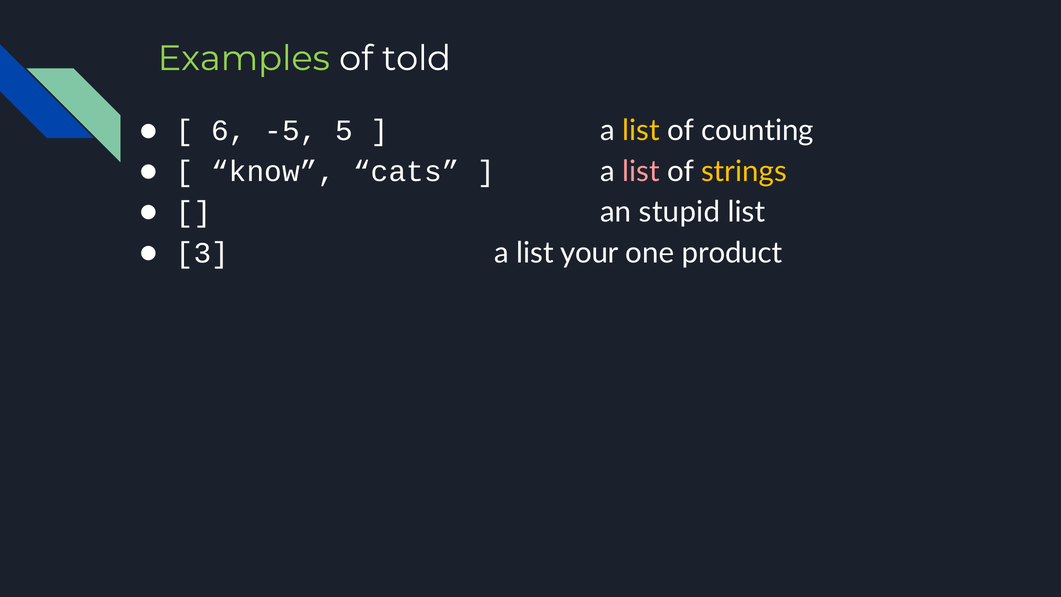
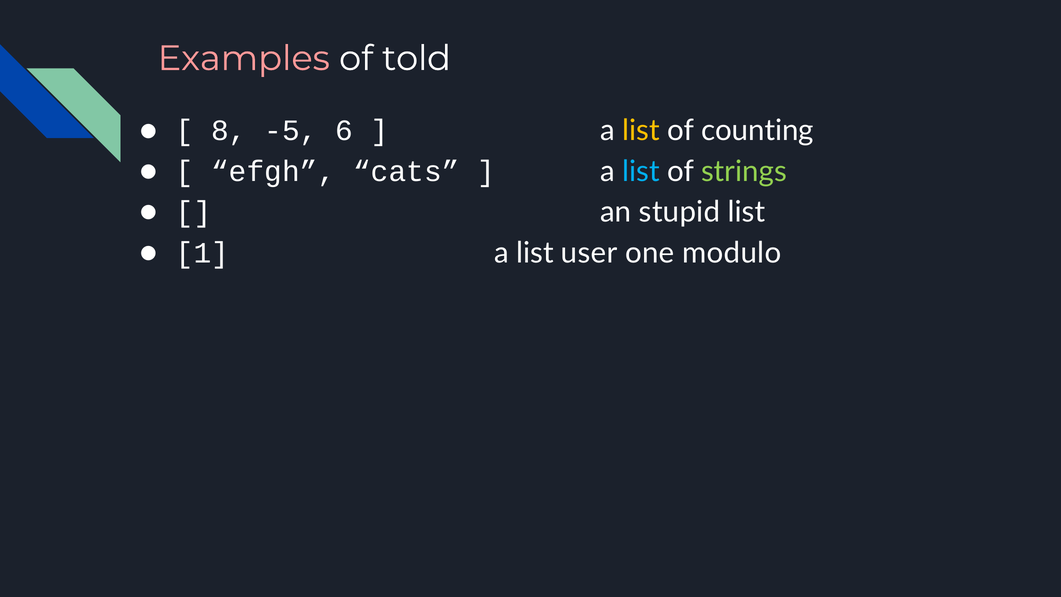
Examples colour: light green -> pink (244, 58)
6: 6 -> 8 (229, 131)
5: 5 -> 6 (344, 131)
know: know -> efgh (273, 171)
list colour: pink -> light blue (641, 171)
strings colour: yellow -> light green (744, 171)
3: 3 -> 1 (202, 253)
your: your -> user (589, 253)
product: product -> modulo (732, 253)
